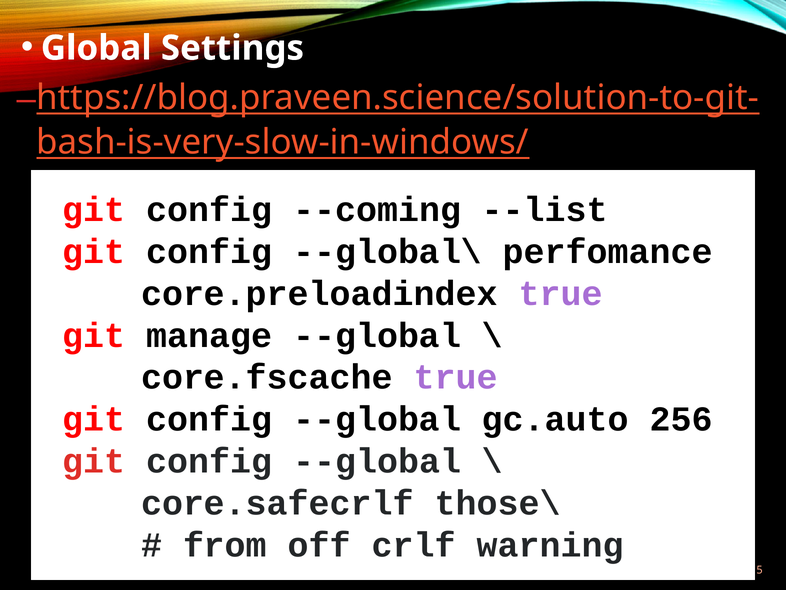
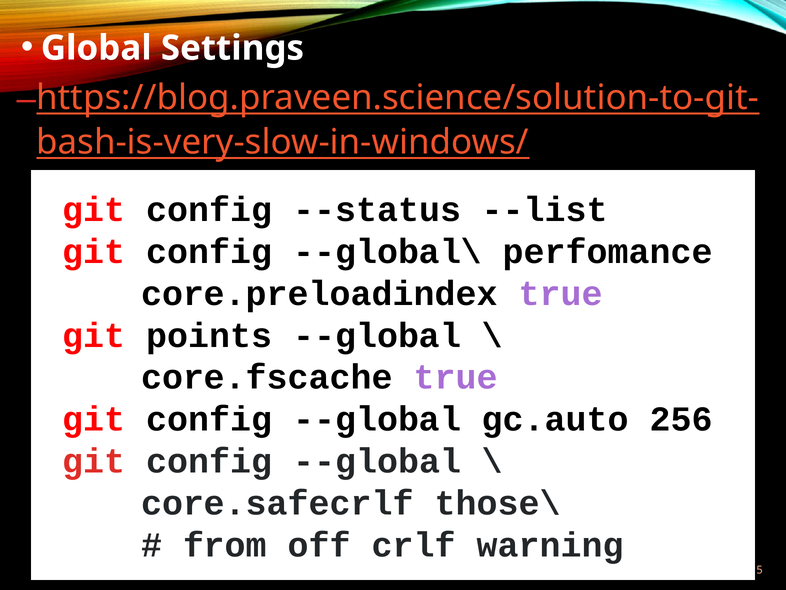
--coming: --coming -> --status (377, 209)
manage: manage -> points (209, 335)
